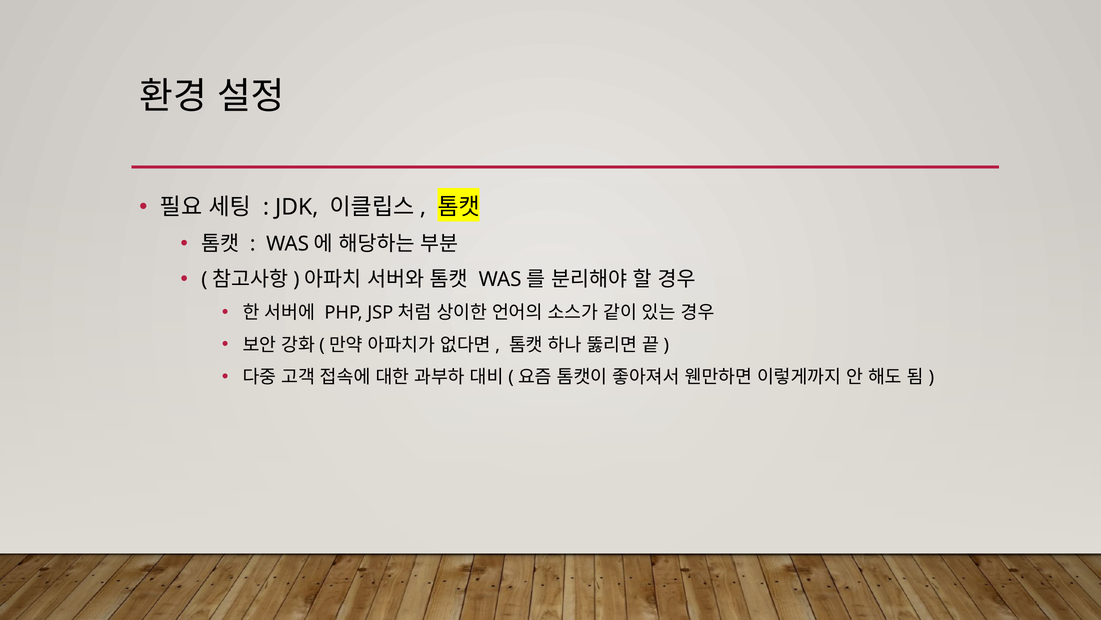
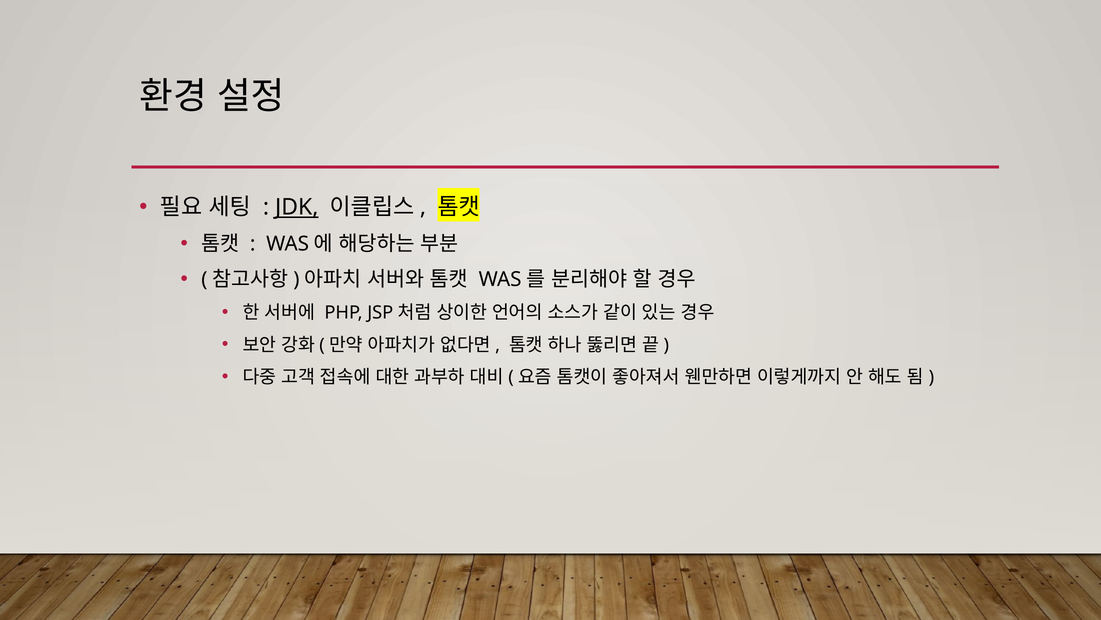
JDK underline: none -> present (297, 207)
